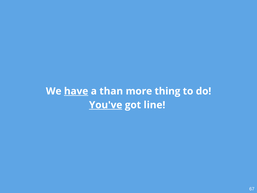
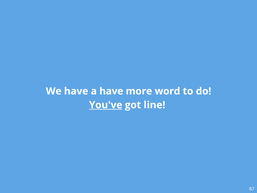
have underline: present -> none (76, 91)
a than: than -> have (111, 91)
thing: thing -> word (167, 91)
